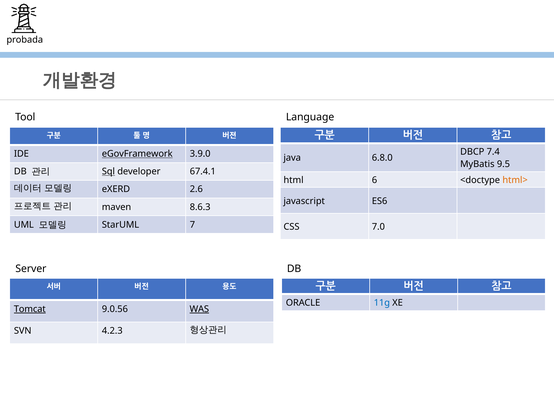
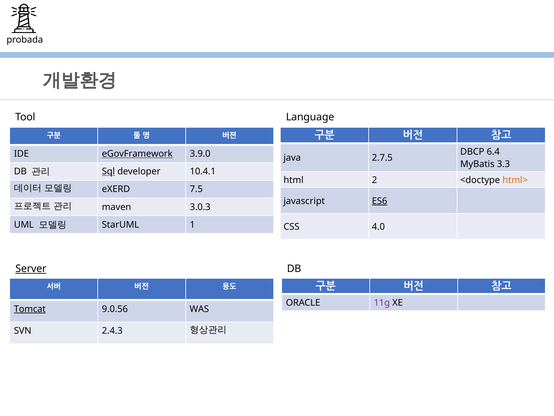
7.4: 7.4 -> 6.4 (493, 151)
6.8.0: 6.8.0 -> 2.7.5 (382, 158)
9.5: 9.5 -> 3.3 (503, 164)
67.4.1: 67.4.1 -> 10.4.1 (203, 171)
6: 6 -> 2 (375, 180)
2.6: 2.6 -> 7.5 (196, 189)
ES6 underline: none -> present (380, 201)
8.6.3: 8.6.3 -> 3.0.3 (200, 207)
7: 7 -> 1 (192, 224)
7.0: 7.0 -> 4.0 (378, 227)
Server underline: none -> present (31, 268)
11g colour: blue -> purple (382, 302)
WAS underline: present -> none (199, 309)
4.2.3: 4.2.3 -> 2.4.3 (112, 330)
